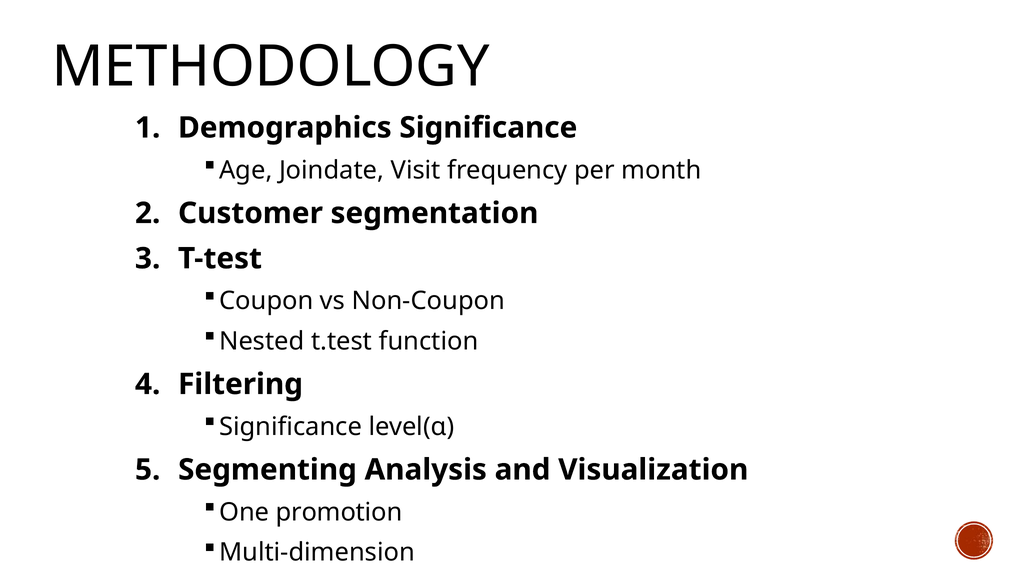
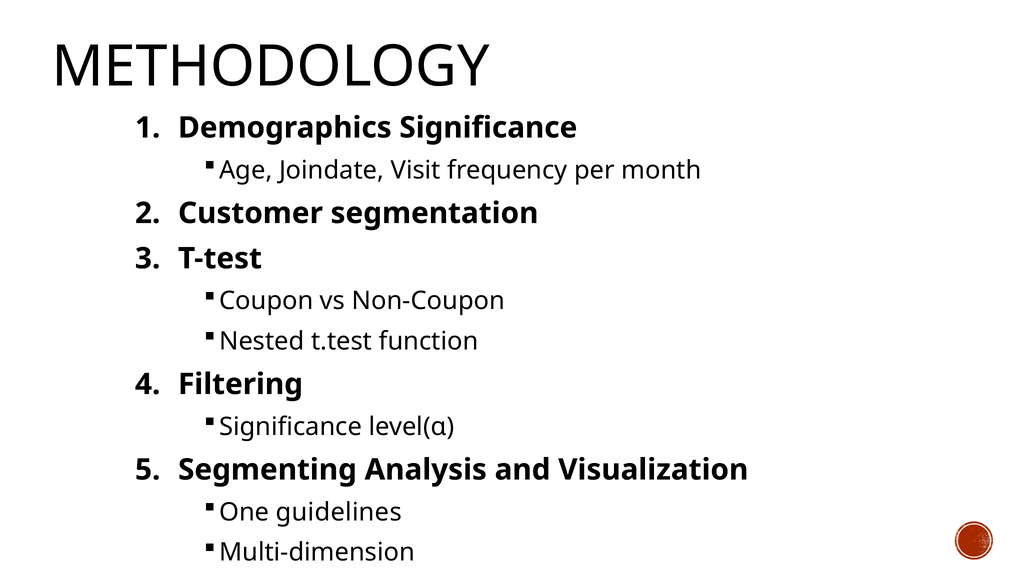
promotion: promotion -> guidelines (339, 512)
